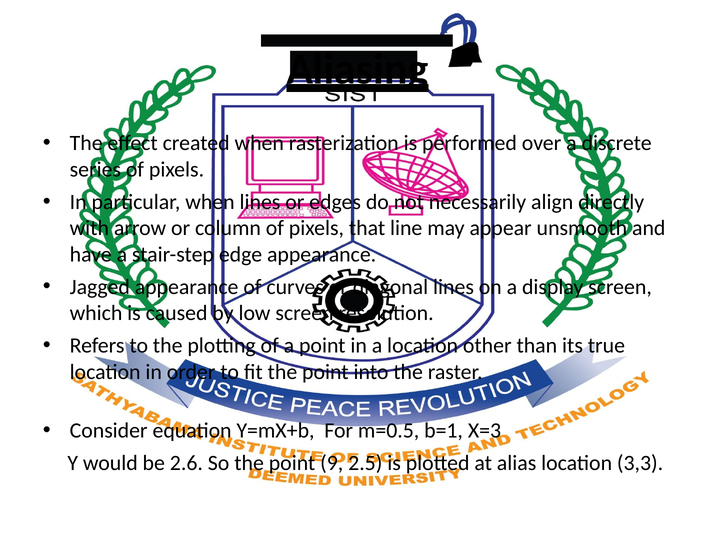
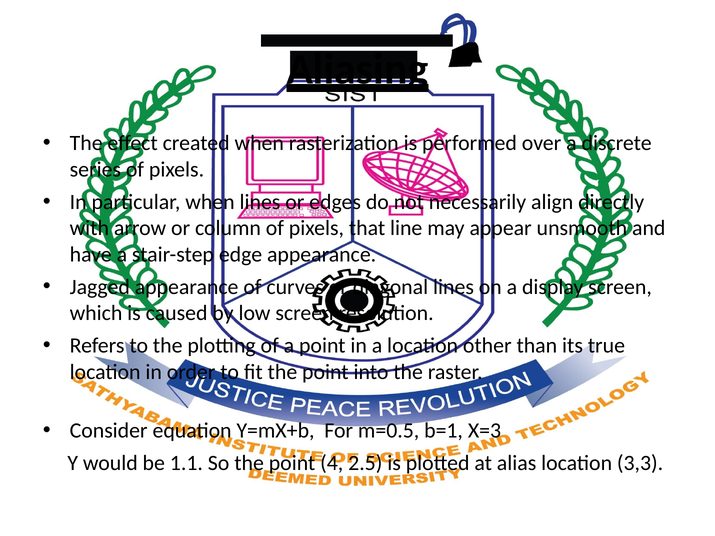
2.6: 2.6 -> 1.1 (186, 463)
9: 9 -> 4 (332, 463)
